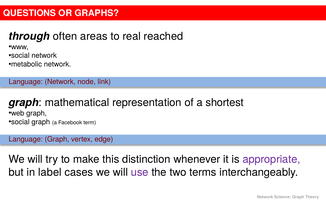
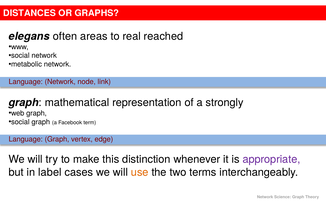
QUESTIONS: QUESTIONS -> DISTANCES (30, 13)
through: through -> elegans (29, 36)
shortest: shortest -> strongly (225, 102)
use colour: purple -> orange (140, 172)
